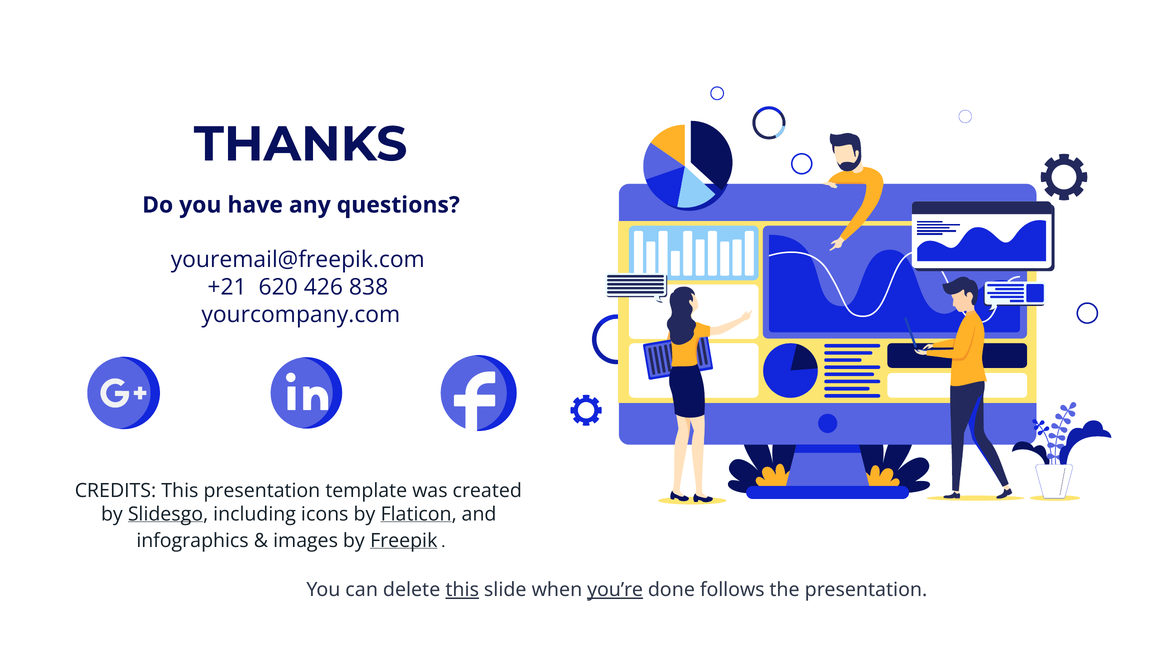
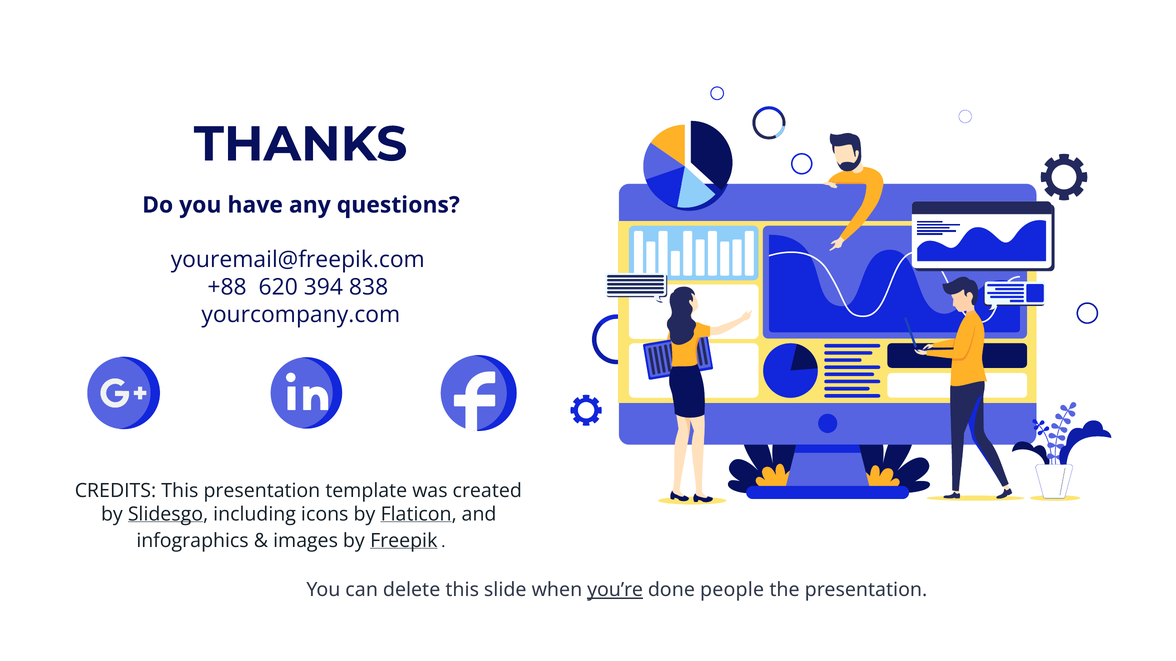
+21: +21 -> +88 (227, 288)
426: 426 -> 394 (323, 288)
this underline: present -> none (462, 590)
follows: follows -> people (732, 590)
